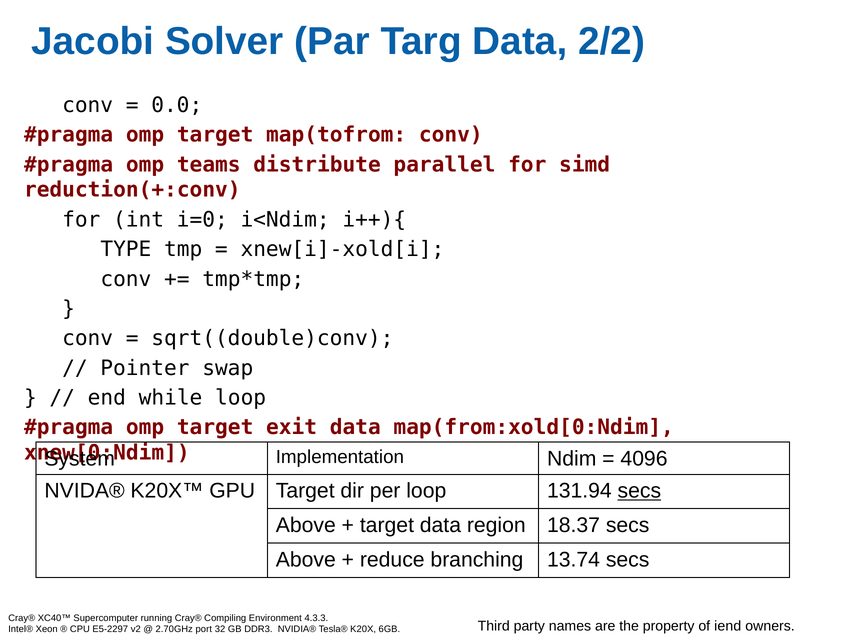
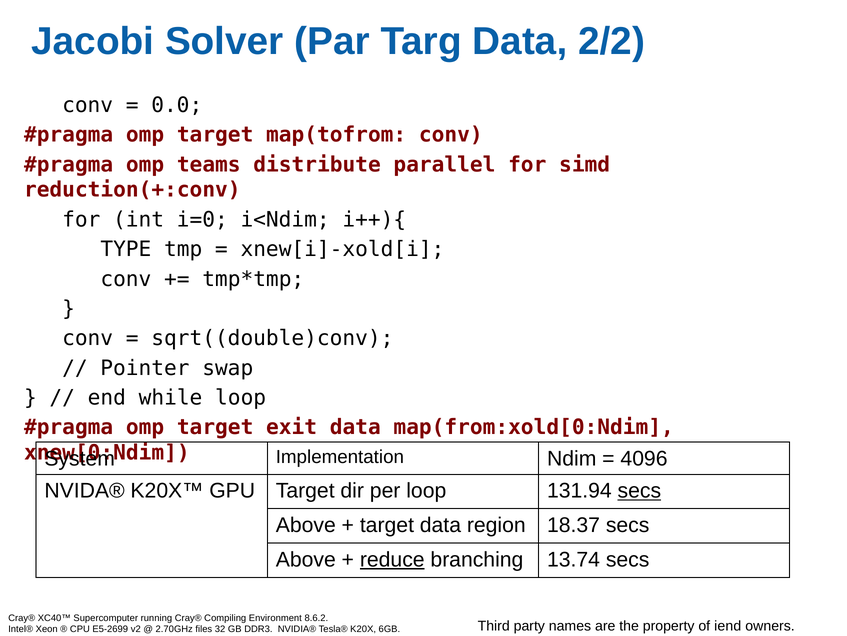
reduce underline: none -> present (392, 559)
4.3.3: 4.3.3 -> 8.6.2 (316, 617)
E5-2297: E5-2297 -> E5-2699 (110, 629)
port: port -> files (204, 629)
